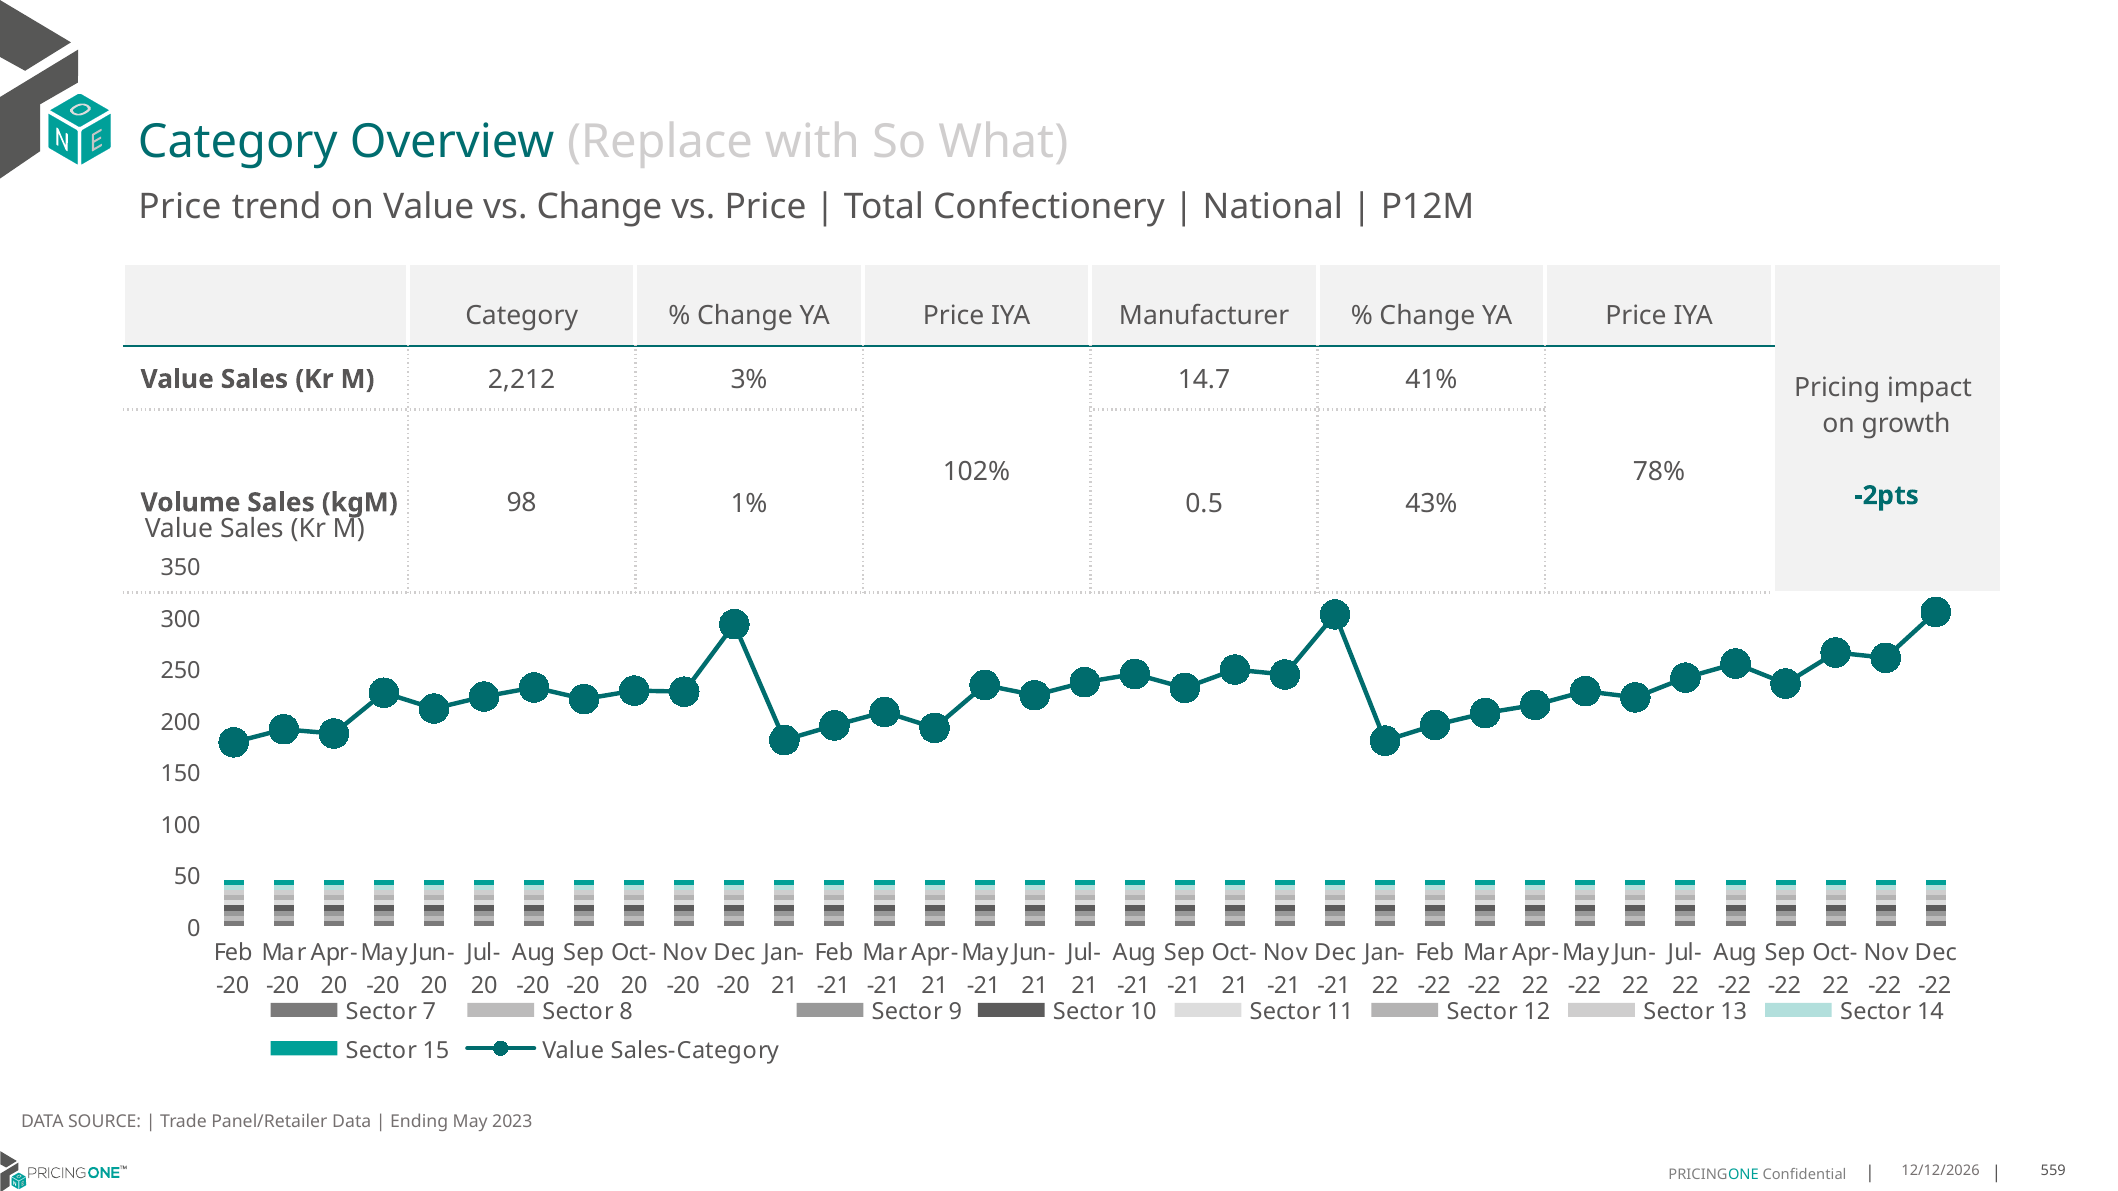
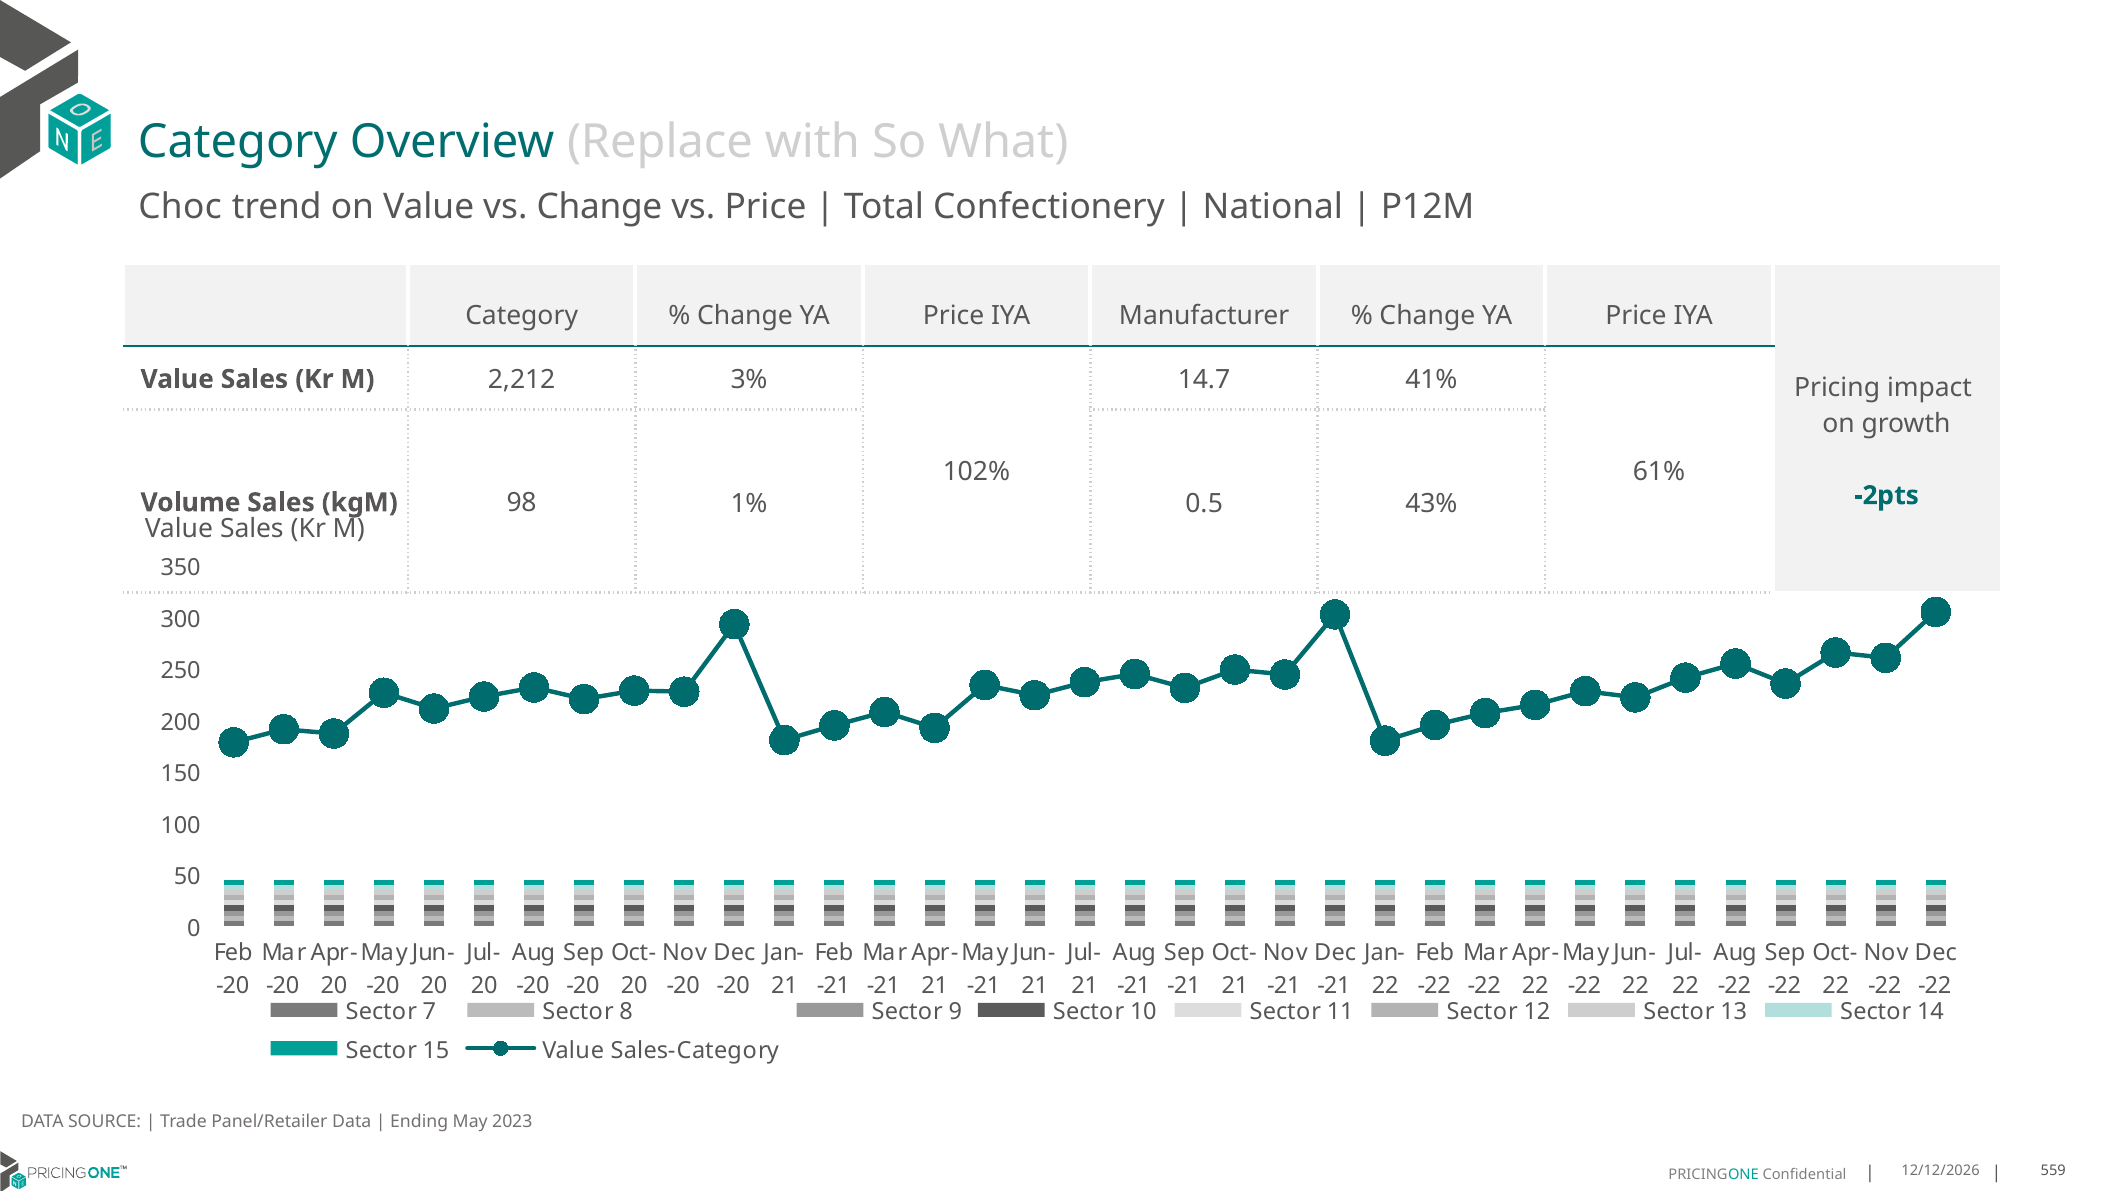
Price: Price -> Choc (180, 206)
78%: 78% -> 61% (1659, 472)
